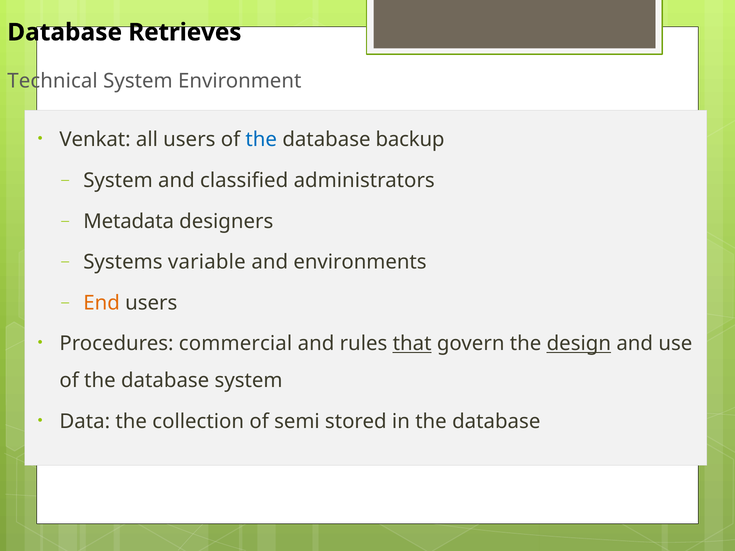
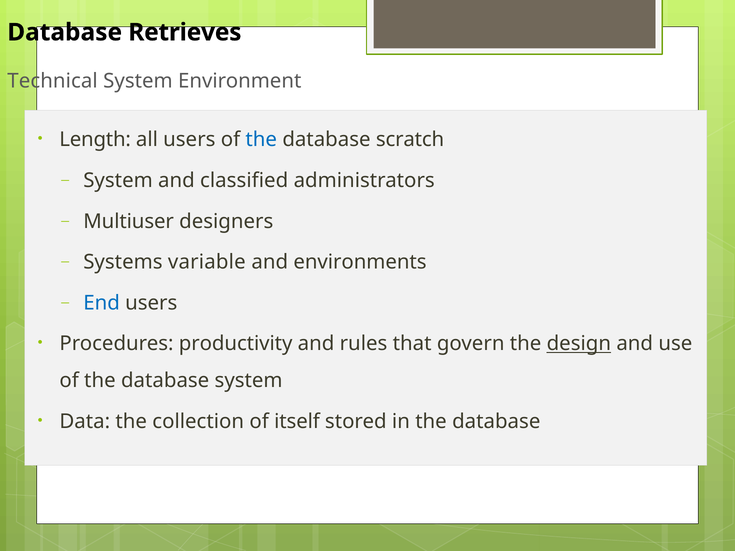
Venkat: Venkat -> Length (95, 140)
backup: backup -> scratch (410, 140)
Metadata: Metadata -> Multiuser (129, 221)
End colour: orange -> blue (102, 303)
commercial: commercial -> productivity (236, 344)
that underline: present -> none (412, 344)
semi: semi -> itself (297, 421)
